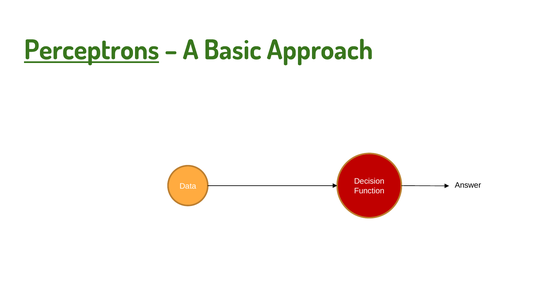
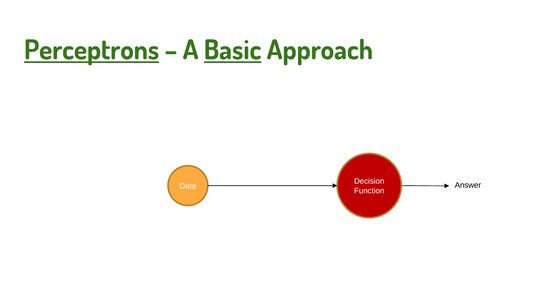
Basic underline: none -> present (233, 50)
